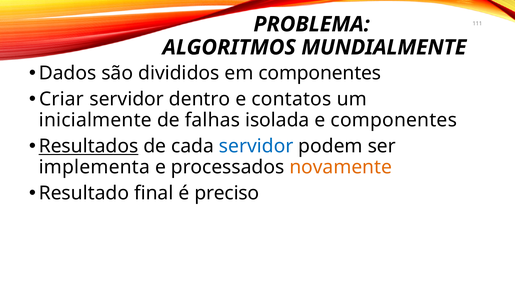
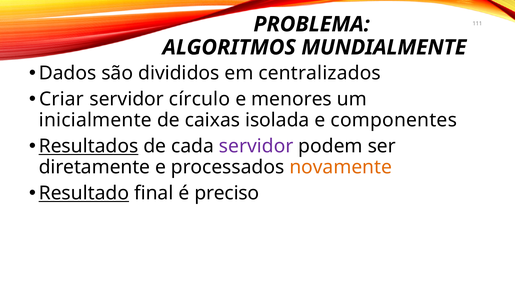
em componentes: componentes -> centralizados (320, 73)
dentro: dentro -> círculo (200, 99)
contatos: contatos -> menores (292, 99)
falhas: falhas -> caixas (212, 120)
servidor colour: blue -> purple (256, 147)
implementa: implementa -> diretamente (94, 167)
Resultado underline: none -> present (84, 194)
